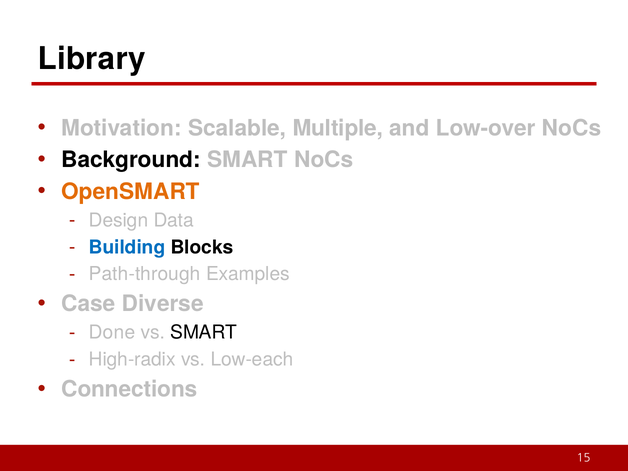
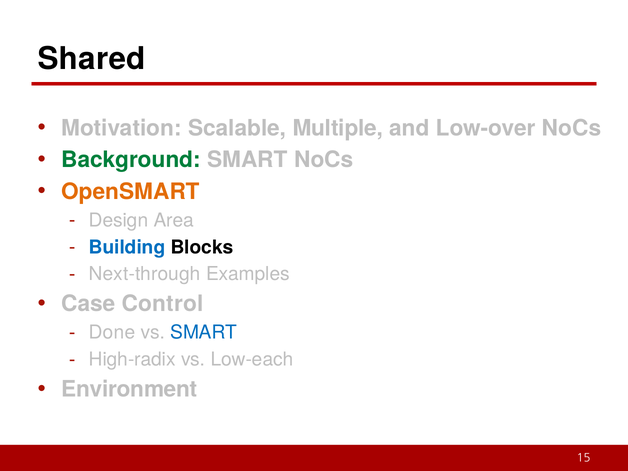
Library: Library -> Shared (92, 59)
Background colour: black -> green (131, 160)
Data: Data -> Area (174, 220)
Path-through: Path-through -> Next-through (145, 274)
Diverse: Diverse -> Control (163, 304)
SMART colour: black -> blue (204, 333)
Connections: Connections -> Environment (129, 389)
